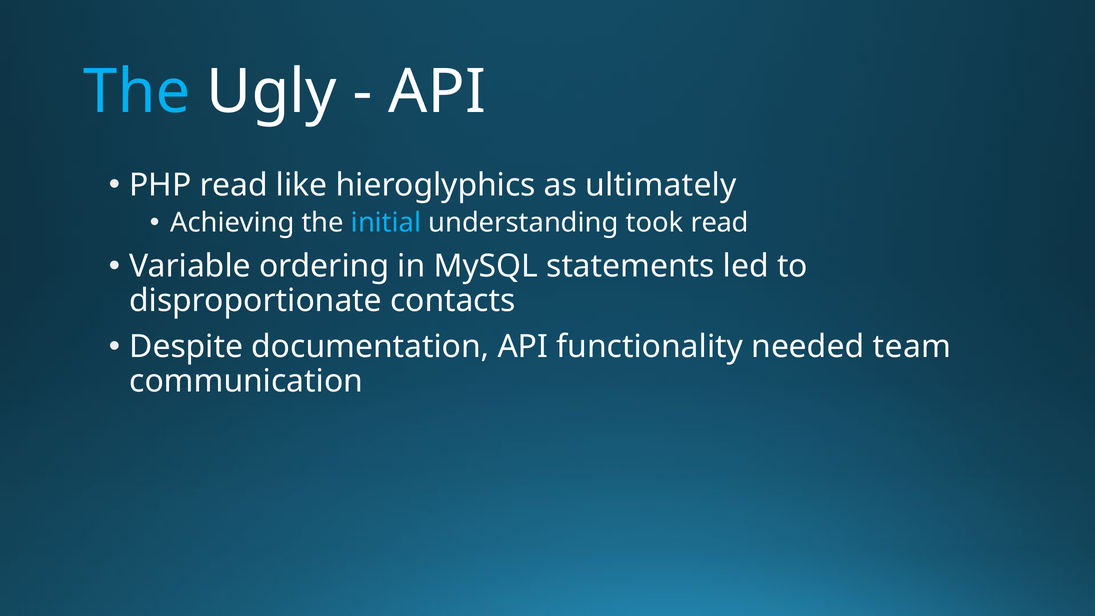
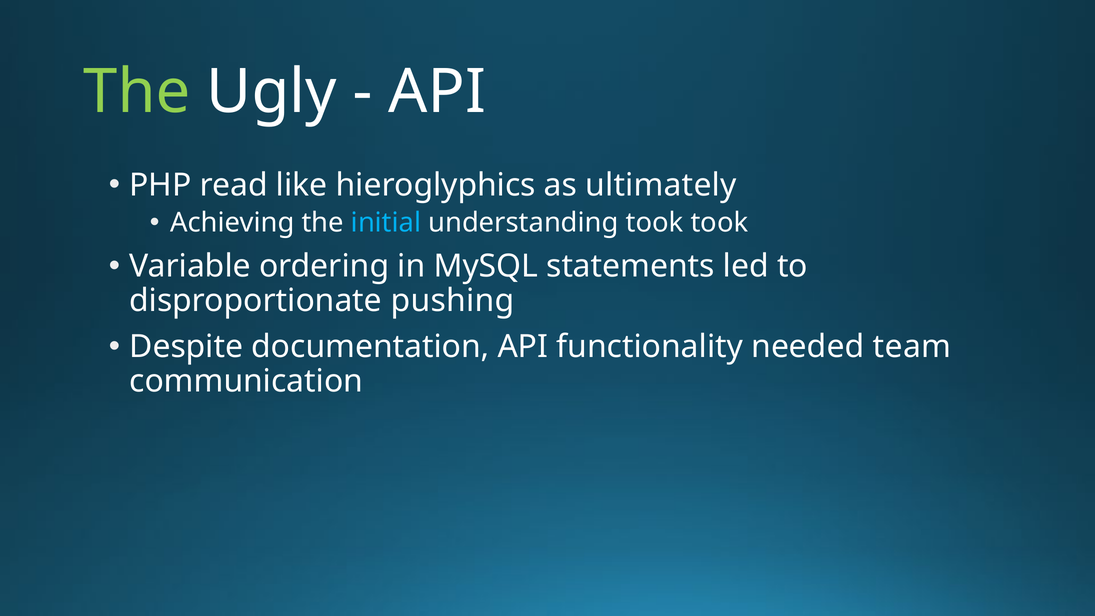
The colour: light blue -> light green (137, 92)
took read: read -> took (719, 223)
contacts: contacts -> pushing (453, 301)
